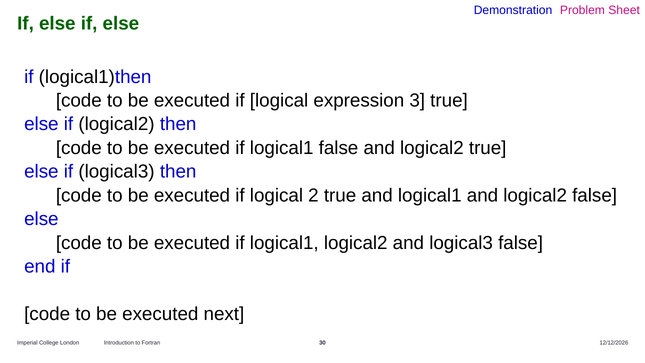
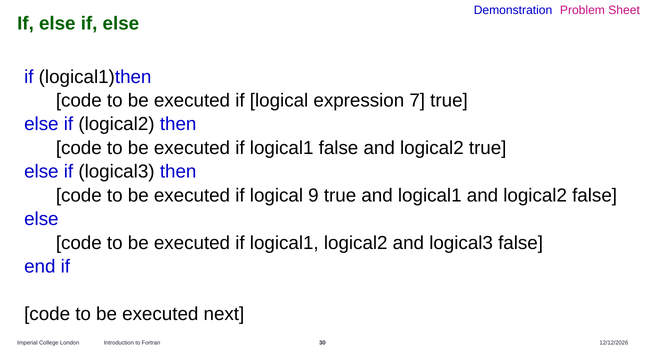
3: 3 -> 7 (417, 100)
2: 2 -> 9 (313, 195)
